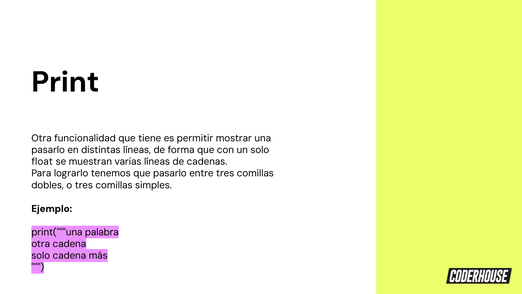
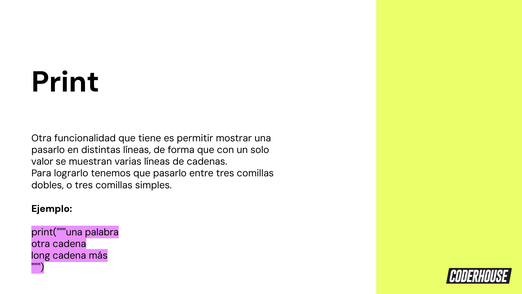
float: float -> valor (42, 161)
solo: solo -> long (41, 255)
